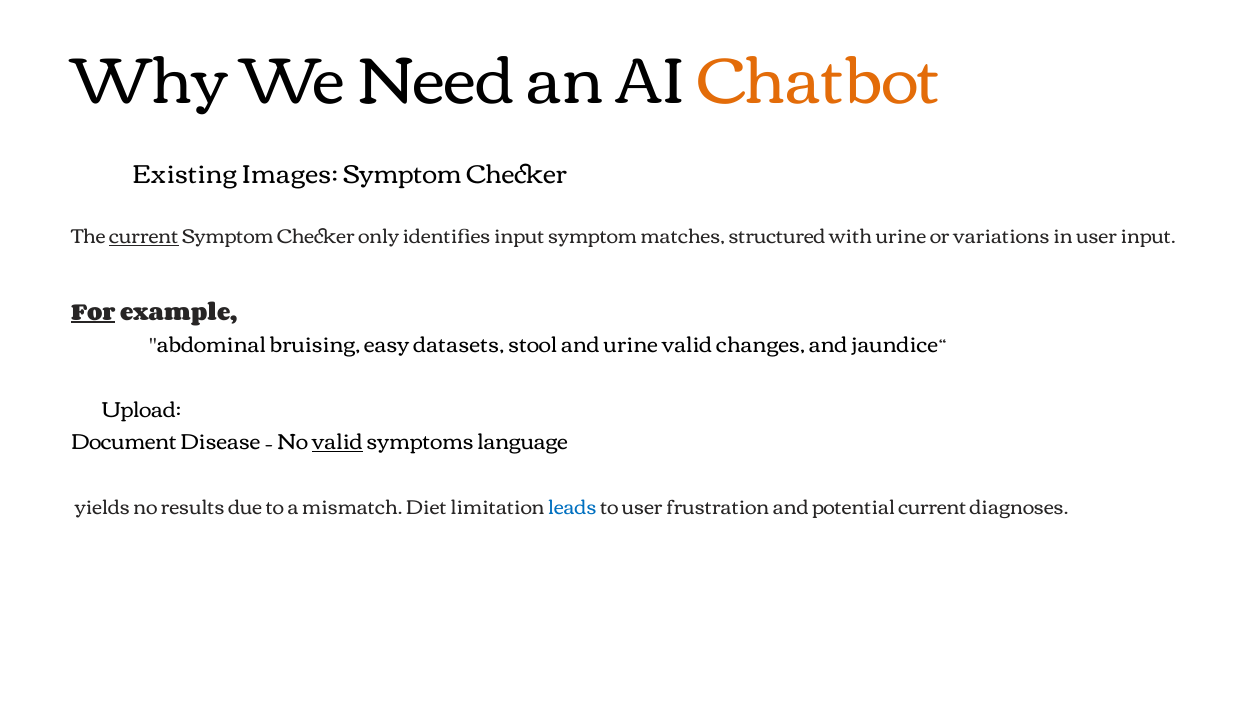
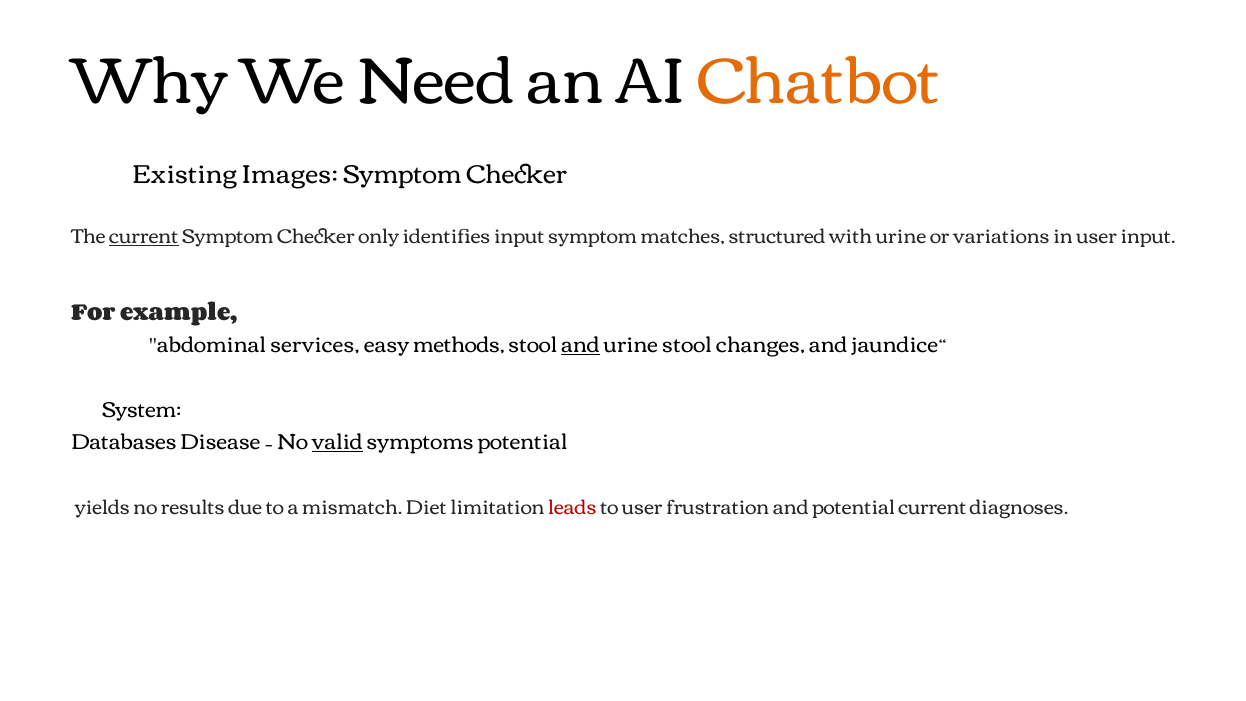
For underline: present -> none (93, 313)
bruising: bruising -> services (315, 345)
datasets: datasets -> methods (459, 345)
and underline: none -> present (580, 345)
urine valid: valid -> stool (687, 345)
Upload: Upload -> System (142, 410)
Document: Document -> Databases (124, 442)
symptoms language: language -> potential (523, 442)
leads colour: blue -> red (572, 508)
